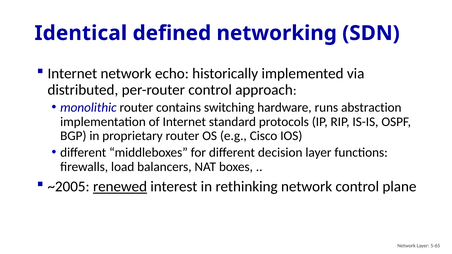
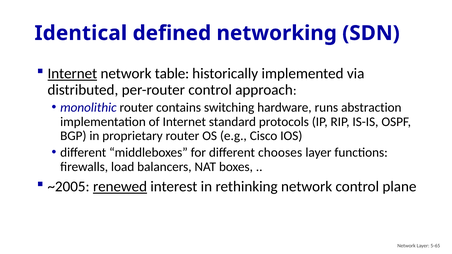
Internet underline: none -> present (72, 74)
echo: echo -> table (172, 74)
decision: decision -> chooses (280, 153)
